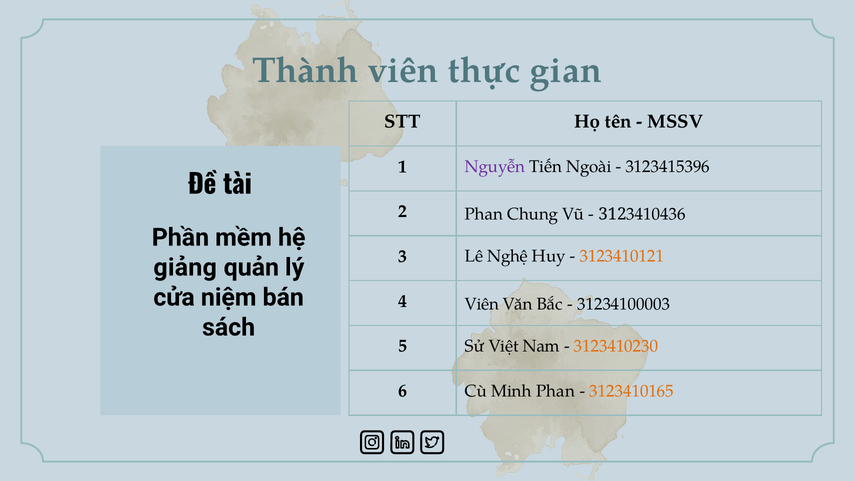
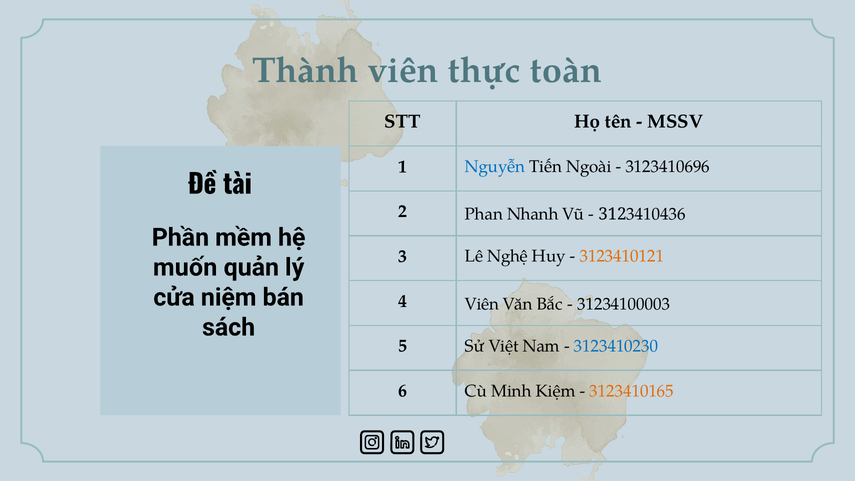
gian: gian -> toàn (566, 70)
Nguyễn colour: purple -> blue (495, 167)
3123415396: 3123415396 -> 3123410696 (668, 167)
Chung: Chung -> Nhanh (533, 214)
giảng: giảng -> muốn (185, 267)
3123410230 colour: orange -> blue (616, 346)
Minh Phan: Phan -> Kiệm (556, 391)
